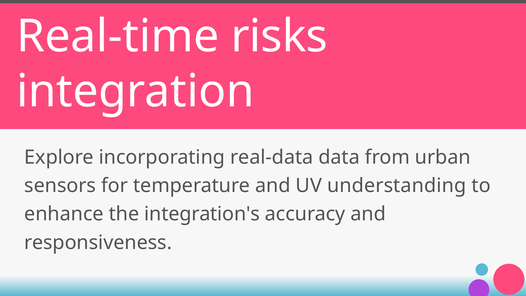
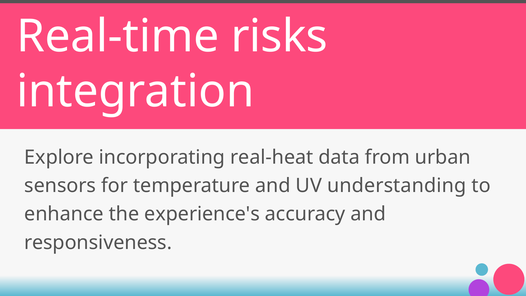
real-data: real-data -> real-heat (272, 157)
integration's: integration's -> experience's (202, 214)
